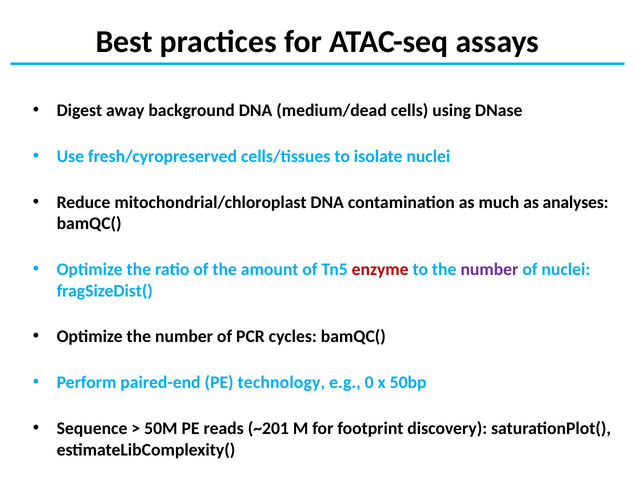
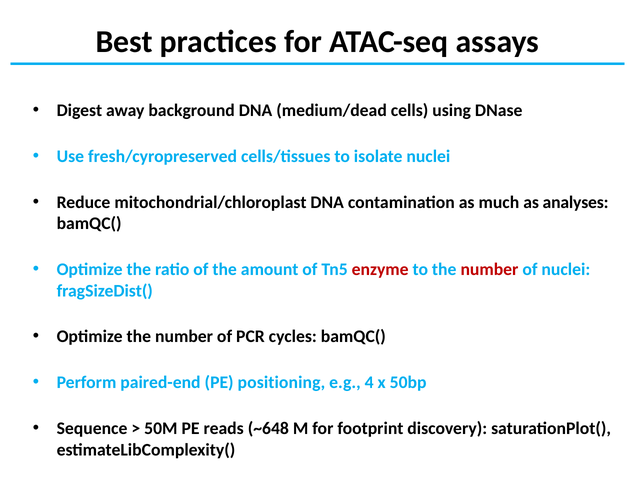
number colour: purple -> red (489, 269)
technology: technology -> positioning (281, 382)
0: 0 -> 4 (369, 382)
~201: ~201 -> ~648 (268, 428)
